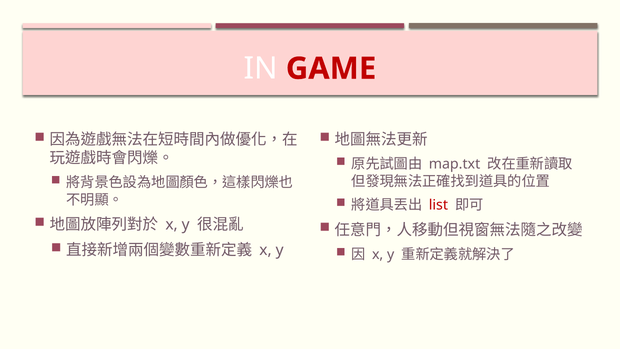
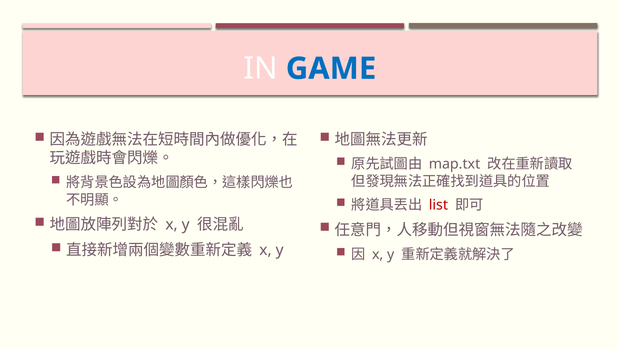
GAME colour: red -> blue (331, 69)
